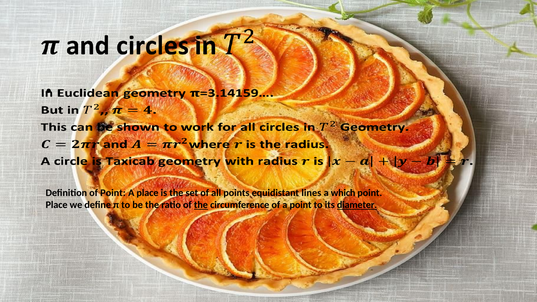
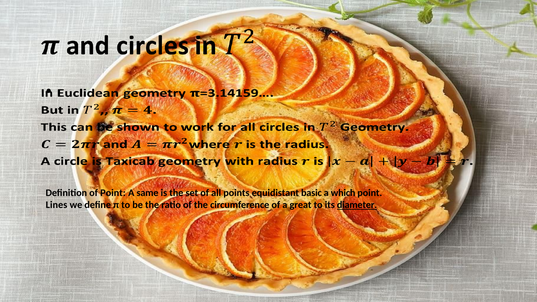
A place: place -> same (147, 193)
lines: lines -> basic (311, 193)
Place: Place -> Lines (57, 205)
the underline: present -> none (201, 205)
a point: point -> great (301, 205)
